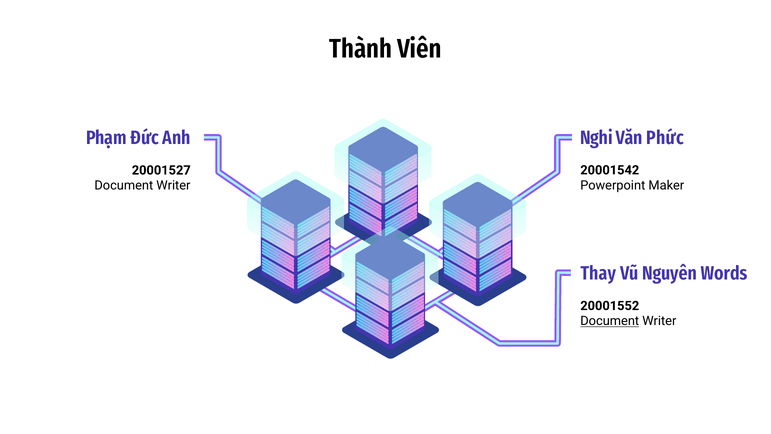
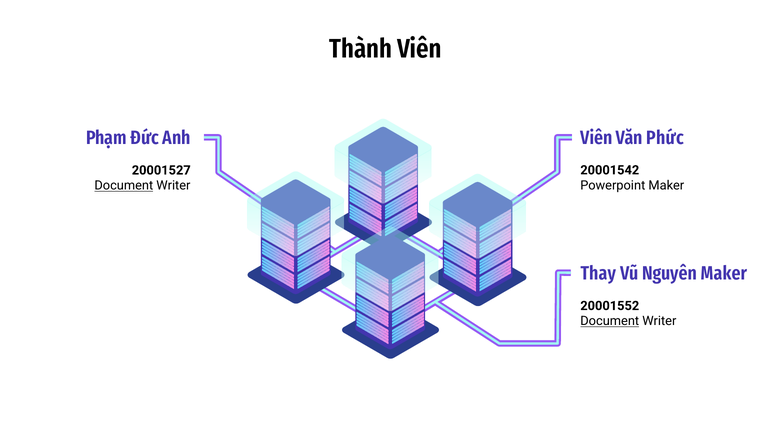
Nghi: Nghi -> Viên (596, 138)
Document underline: none -> present (124, 186)
Nguyên Words: Words -> Maker (724, 273)
